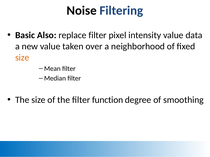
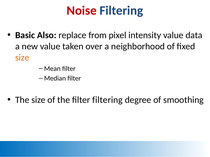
Noise colour: black -> red (82, 11)
replace filter: filter -> from (98, 35)
filter function: function -> filtering (107, 100)
